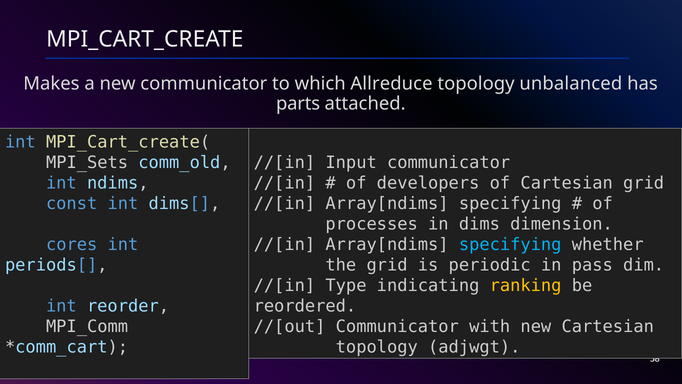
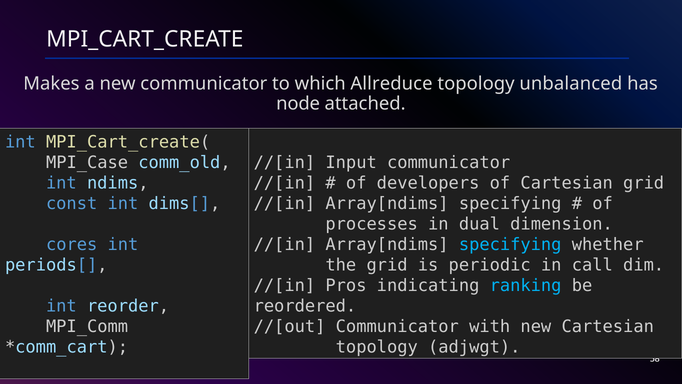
parts: parts -> node (298, 104)
MPI_Sets: MPI_Sets -> MPI_Case (87, 162)
dims: dims -> dual (479, 224)
pass: pass -> call (592, 265)
Type: Type -> Pros (346, 285)
ranking colour: yellow -> light blue (526, 285)
